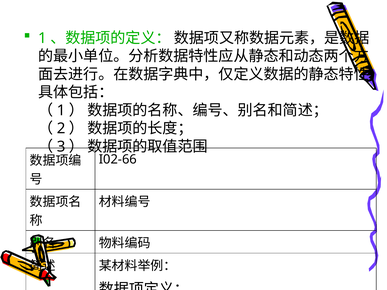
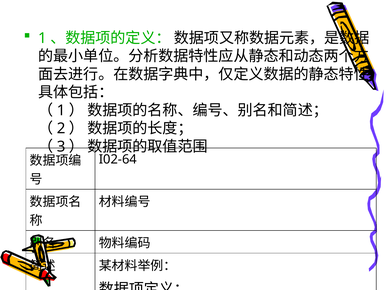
I02-66: I02-66 -> I02-64 (118, 160)
